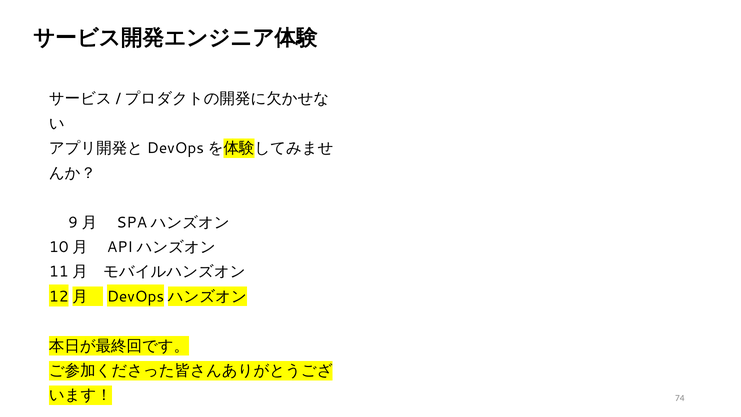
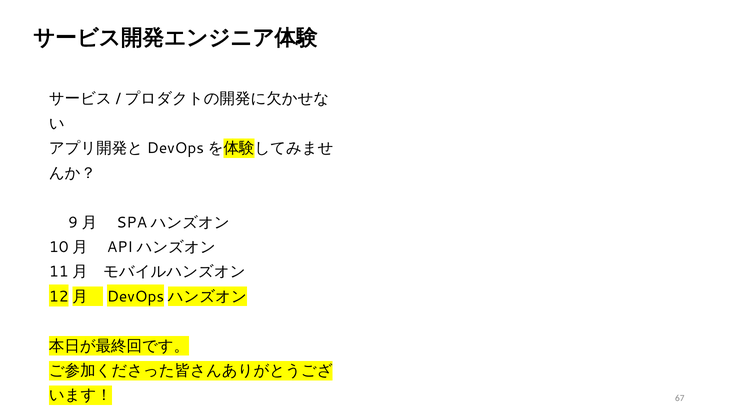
74: 74 -> 67 (680, 398)
